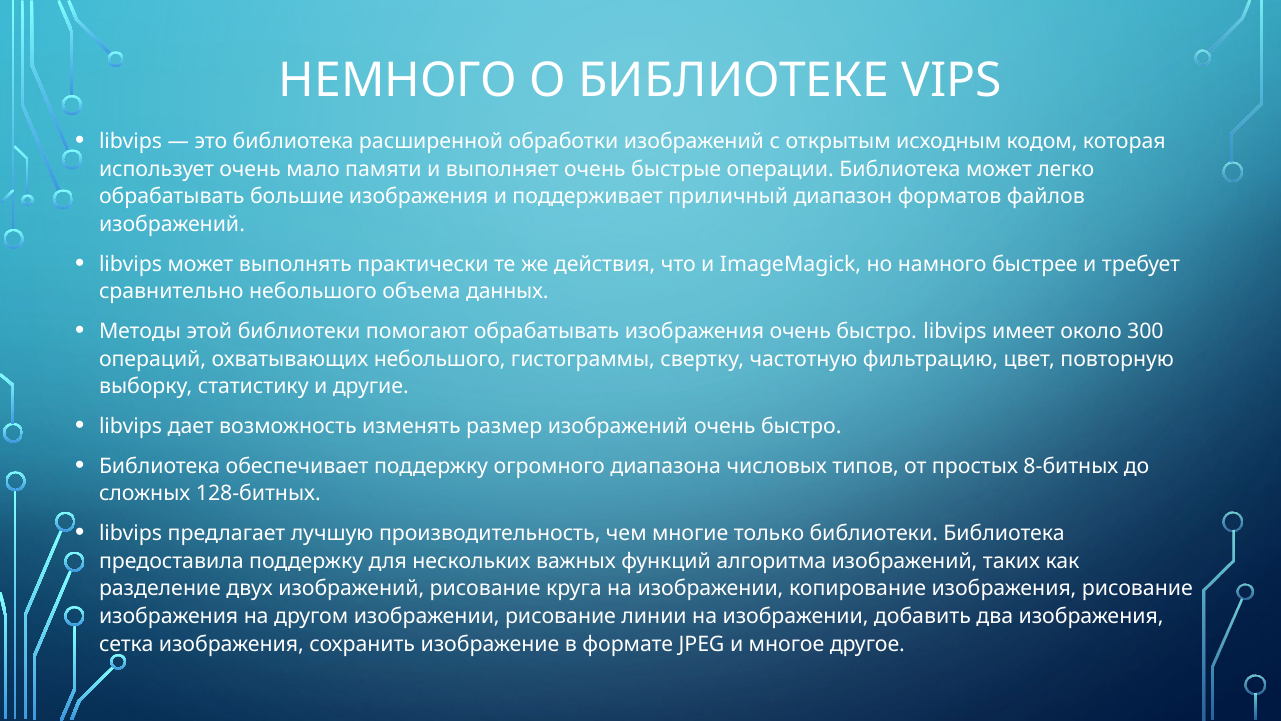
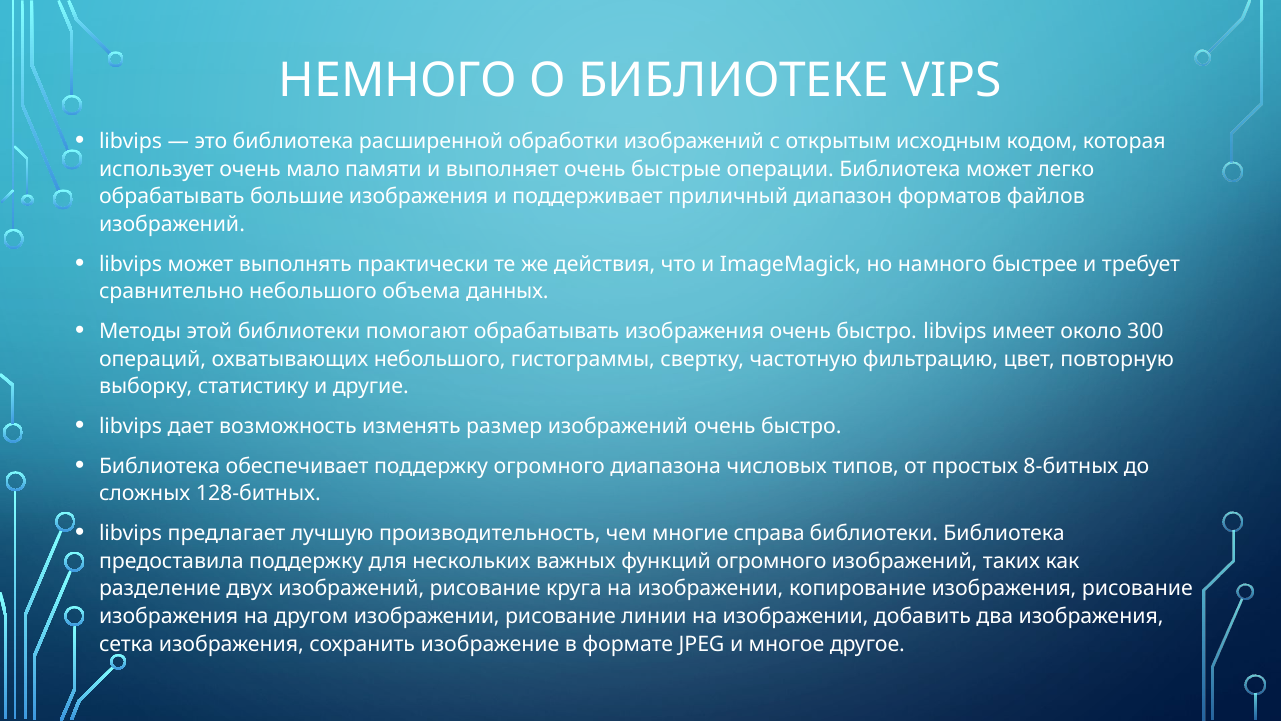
только: только -> справа (769, 533)
функций алгоритма: алгоритма -> огромного (771, 561)
